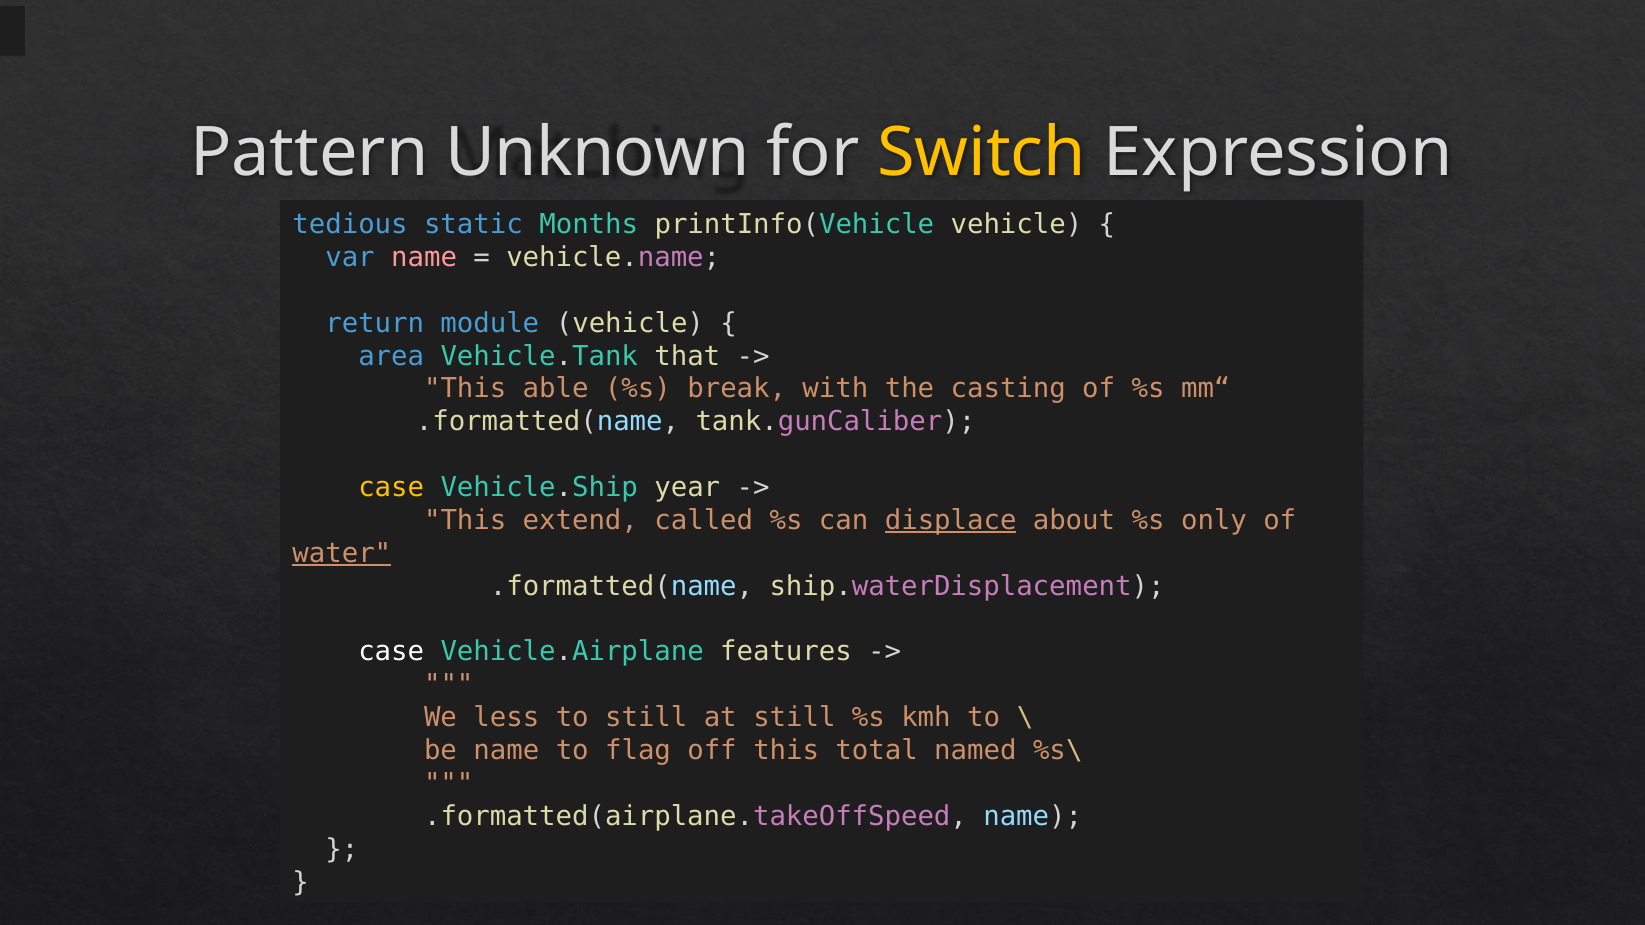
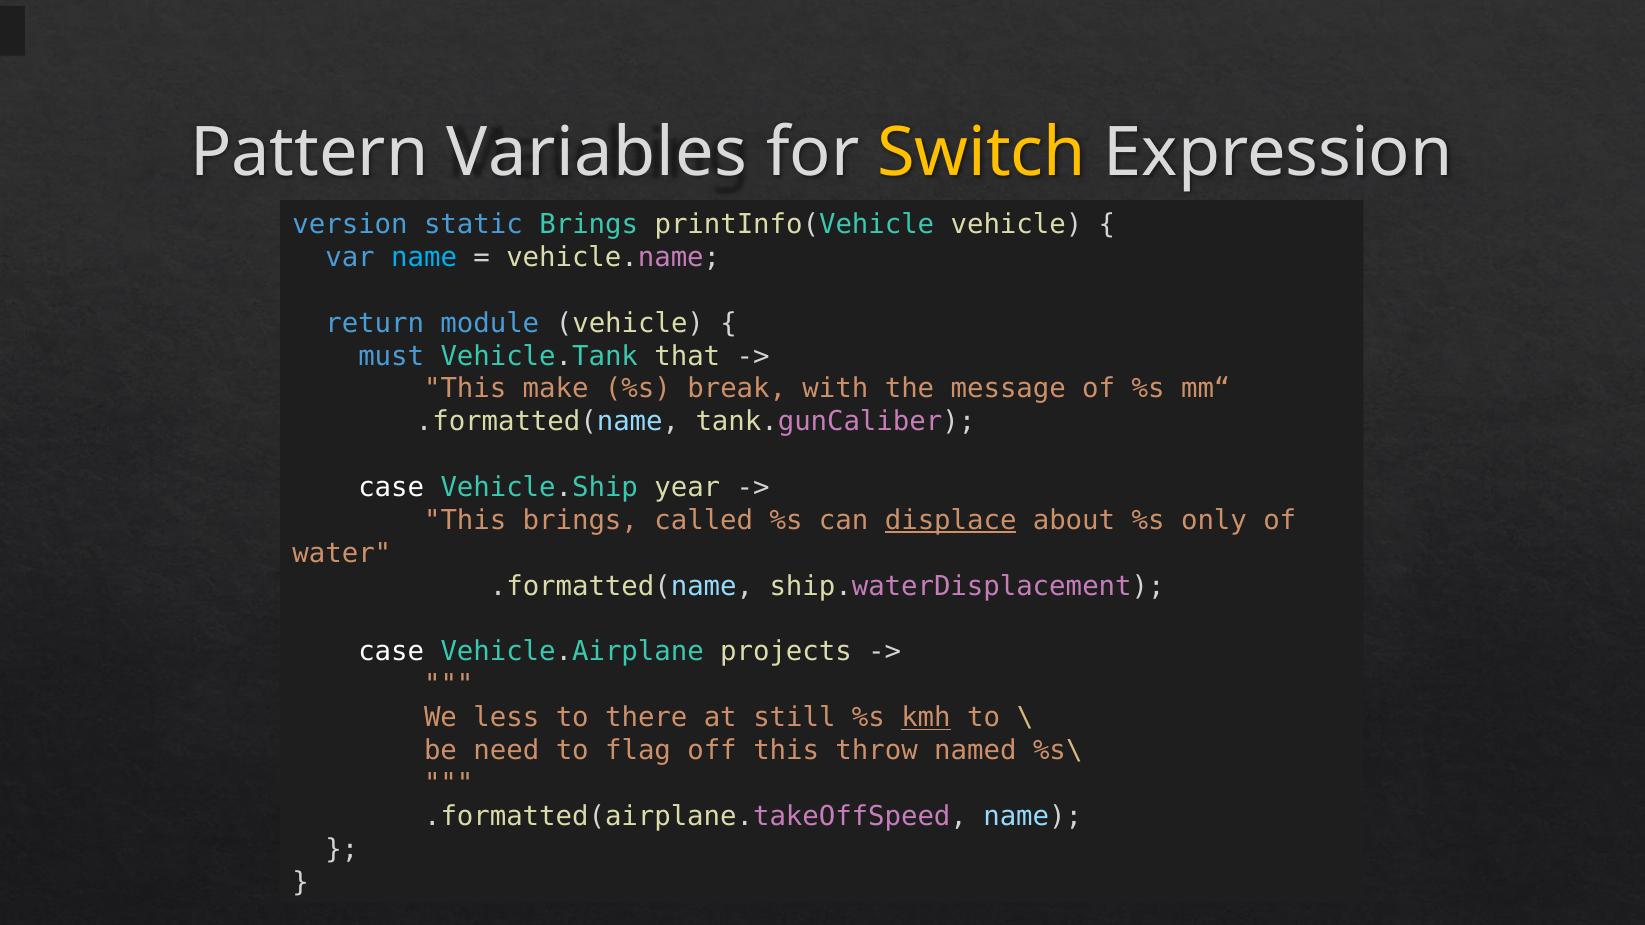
Unknown: Unknown -> Variables (597, 152)
tedious: tedious -> version (350, 225)
static Months: Months -> Brings (589, 225)
name colour: pink -> light blue (424, 258)
area: area -> must (391, 356)
able: able -> make (556, 389)
casting: casting -> message (1008, 389)
case colour: yellow -> white (391, 488)
This extend: extend -> brings (580, 521)
water underline: present -> none (342, 553)
features: features -> projects (786, 652)
to still: still -> there (646, 718)
kmh underline: none -> present (926, 718)
be name: name -> need (506, 751)
total: total -> throw (877, 751)
